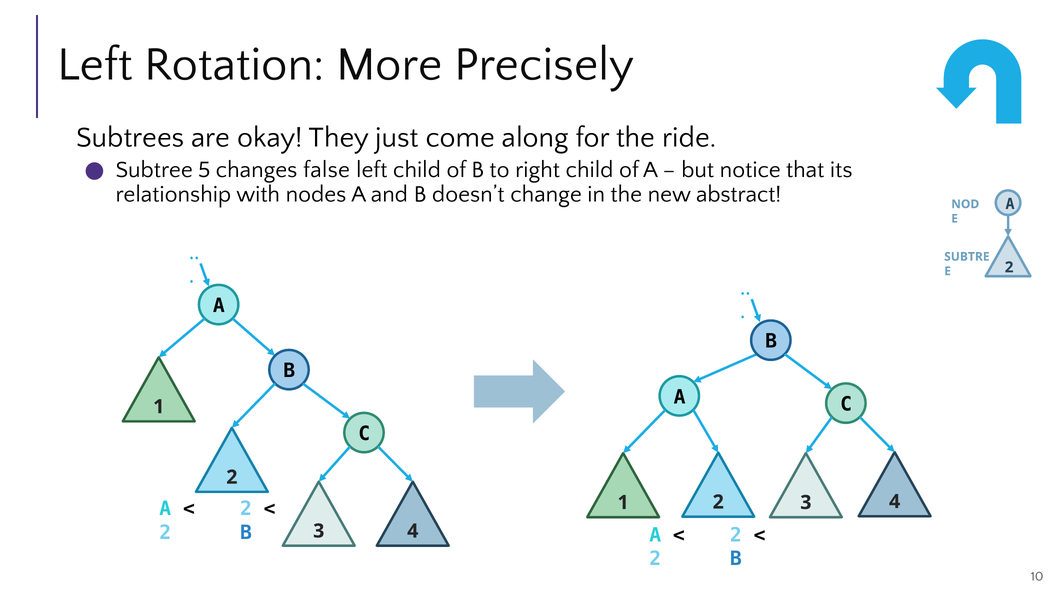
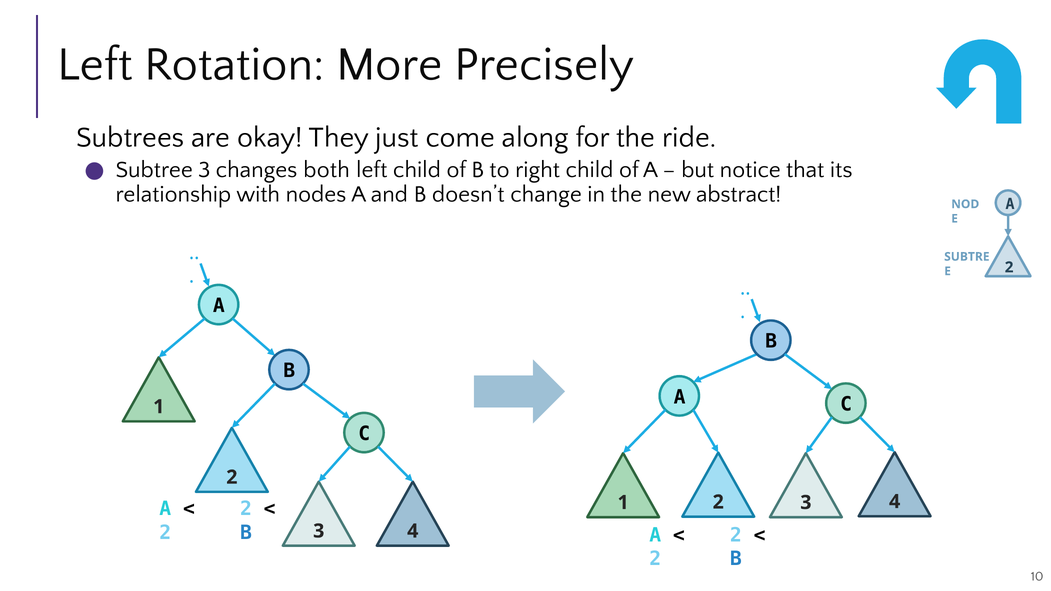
Subtree 5: 5 -> 3 (204, 170)
false: false -> both (327, 170)
